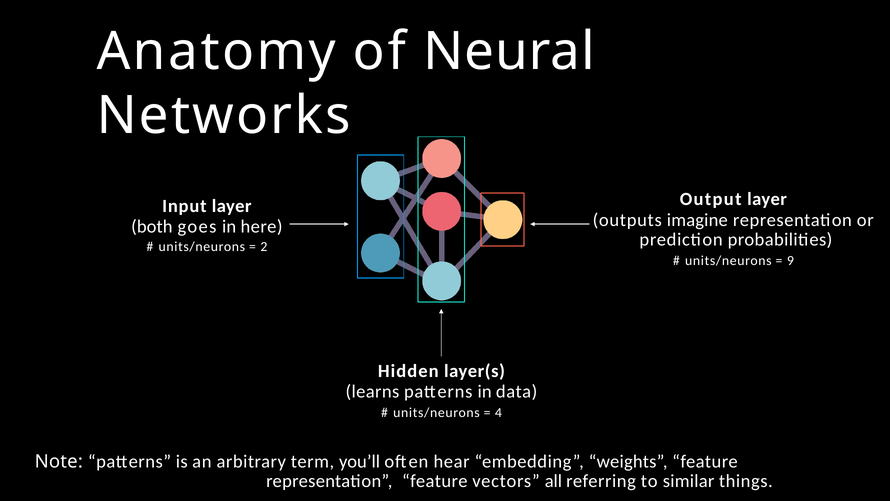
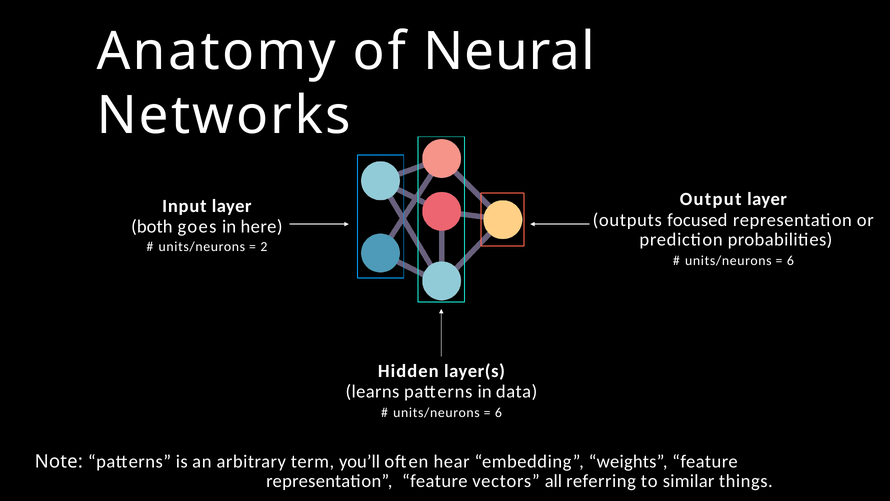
imagine: imagine -> focused (697, 220)
9: 9 -> 6 (790, 261)
4: 4 -> 6 (498, 413)
